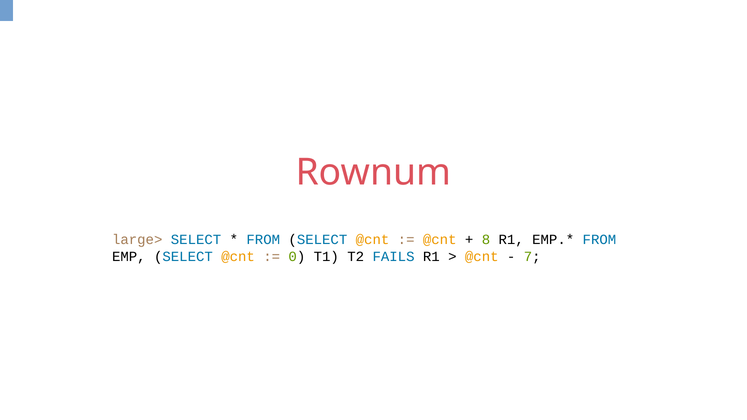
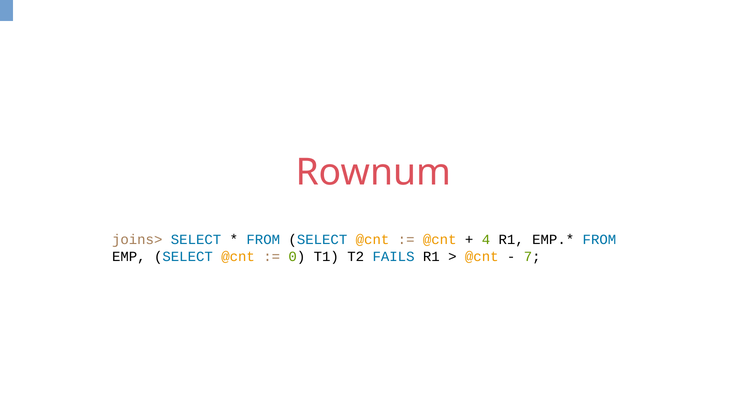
large>: large> -> joins> (137, 240)
8: 8 -> 4 (486, 240)
